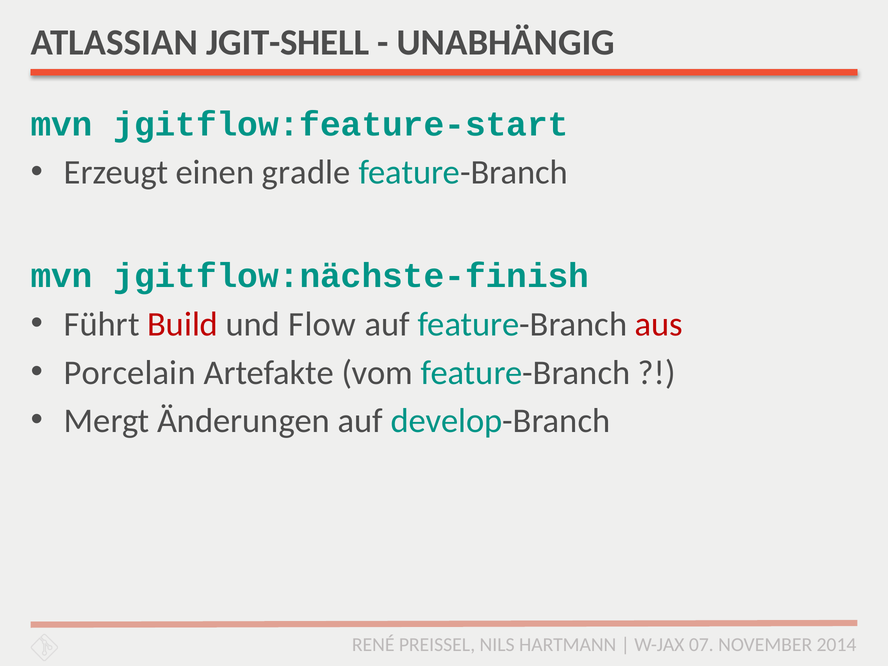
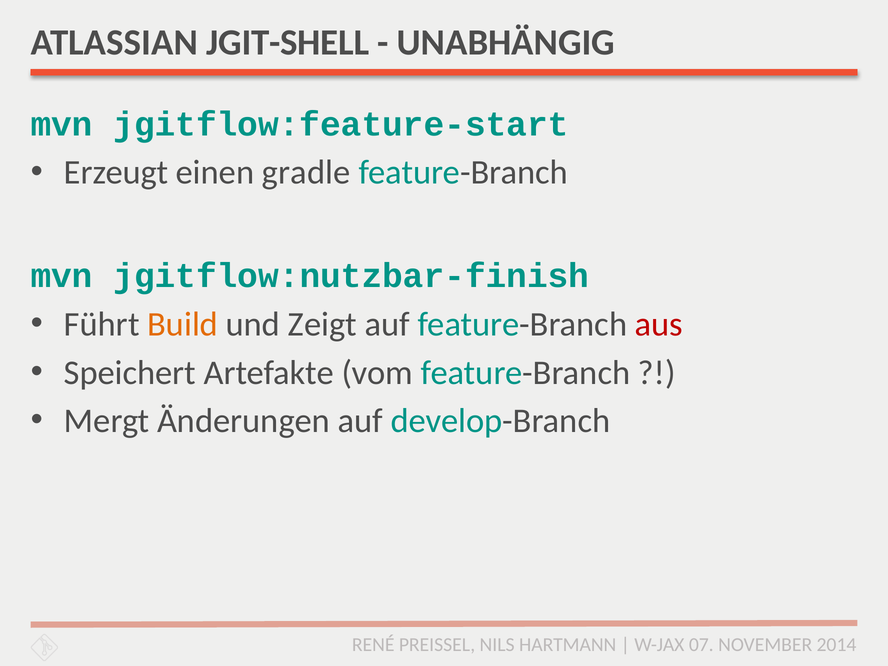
jgitflow:nächste-finish: jgitflow:nächste-finish -> jgitflow:nutzbar-finish (351, 276)
Build colour: red -> orange (183, 324)
Flow: Flow -> Zeigt (322, 324)
Porcelain: Porcelain -> Speichert (130, 373)
